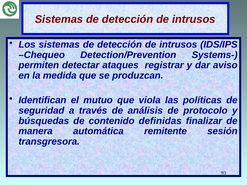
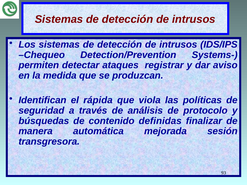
mutuo: mutuo -> rápida (98, 100)
remitente: remitente -> mejorada (165, 131)
